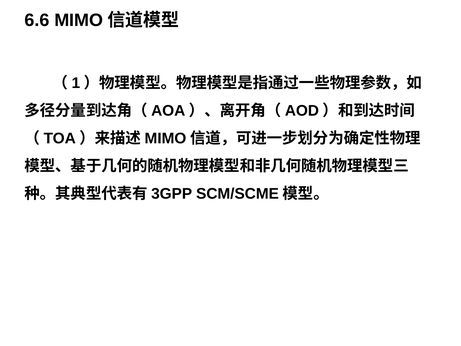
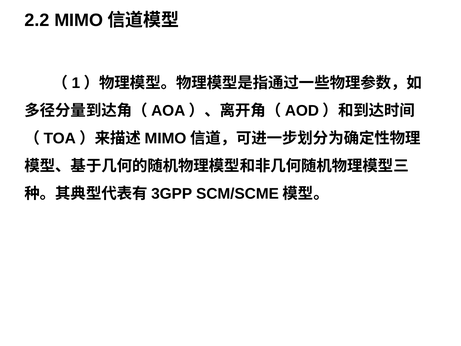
6.6: 6.6 -> 2.2 (37, 20)
